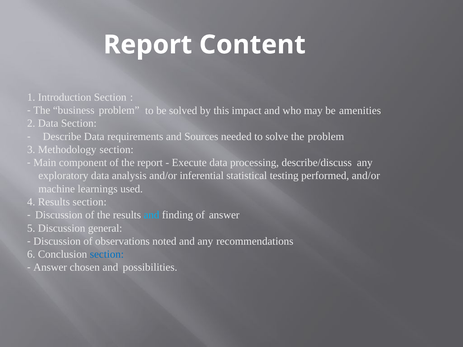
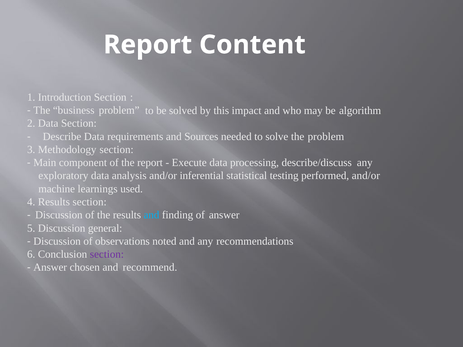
amenities: amenities -> algorithm (360, 111)
section colour: blue -> purple (107, 255)
possibilities: possibilities -> recommend (150, 268)
